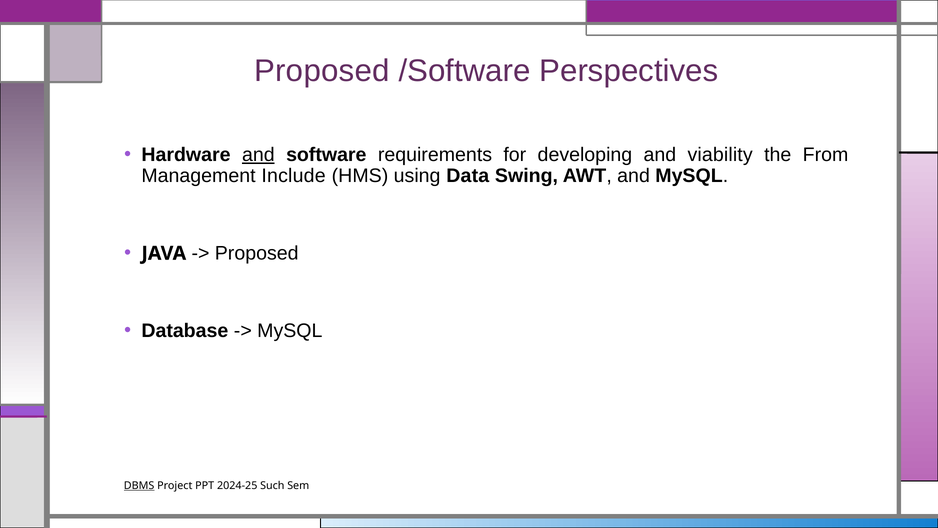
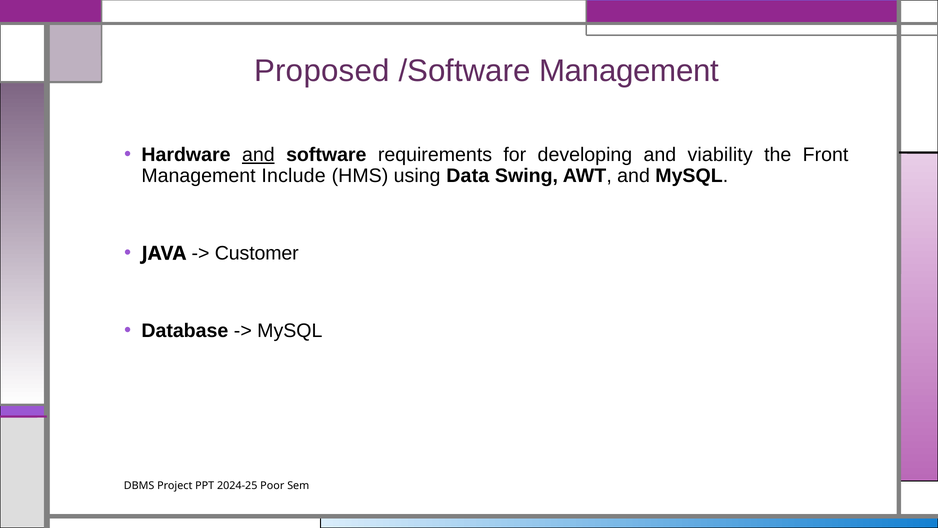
/Software Perspectives: Perspectives -> Management (629, 71)
From: From -> Front (826, 155)
Proposed: Proposed -> Customer (257, 253)
DBMS underline: present -> none (139, 485)
Such: Such -> Poor (272, 485)
